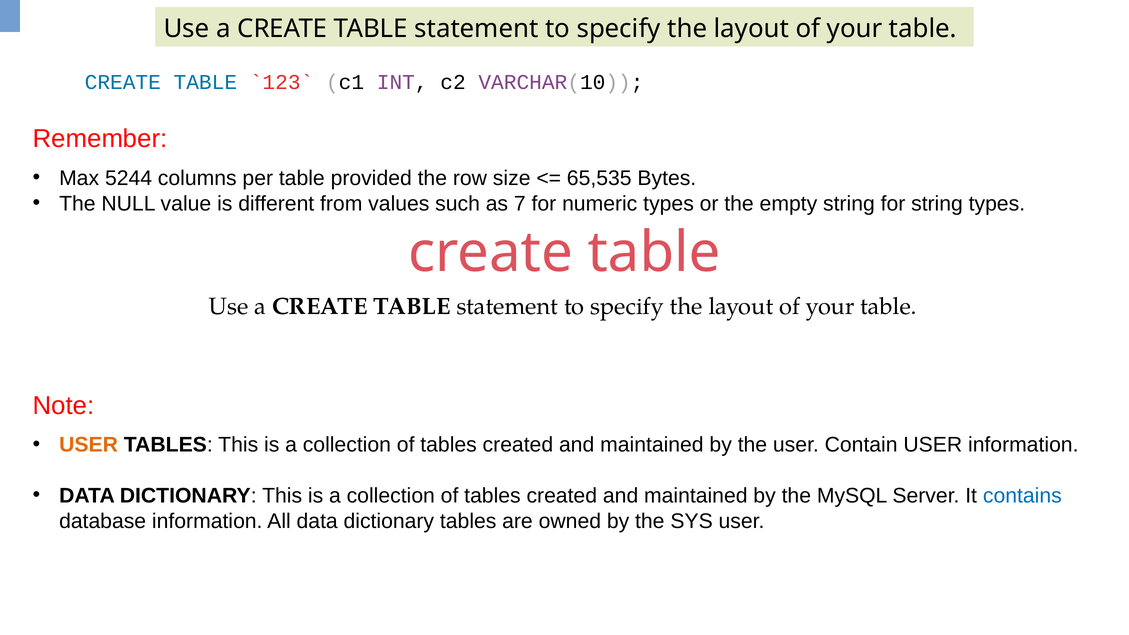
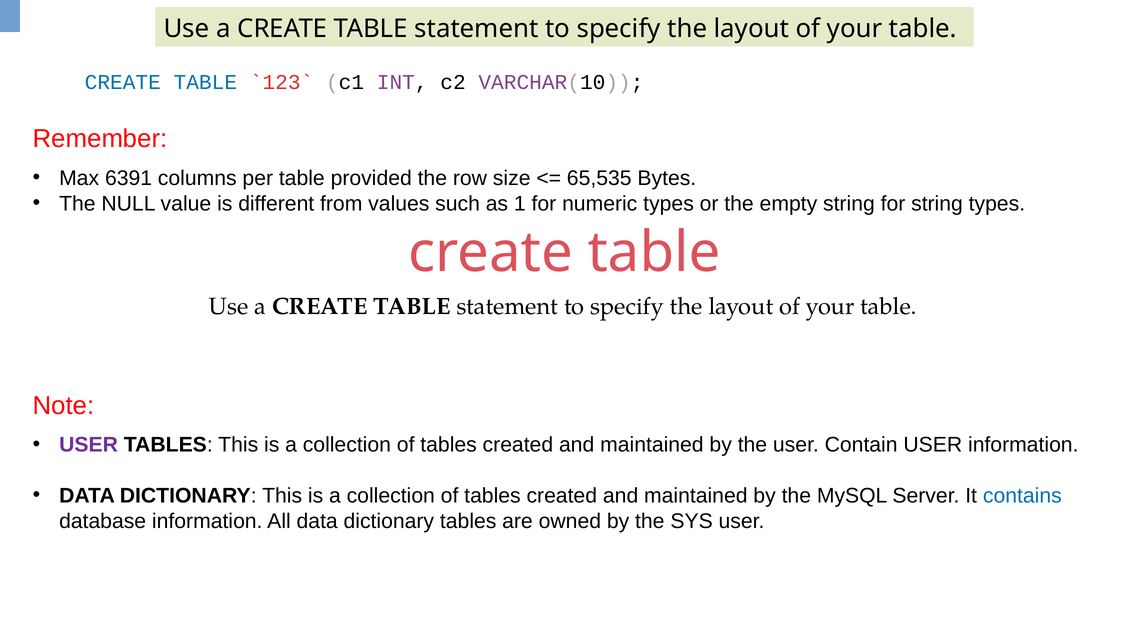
5244: 5244 -> 6391 (129, 178)
7: 7 -> 1 (520, 204)
USER colour: orange -> purple (89, 445)
